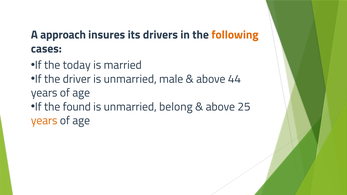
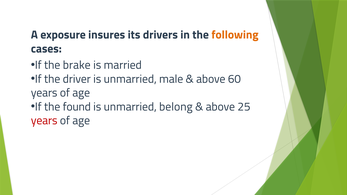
approach: approach -> exposure (63, 35)
today: today -> brake (77, 65)
44: 44 -> 60 (234, 79)
years colour: orange -> red (44, 121)
